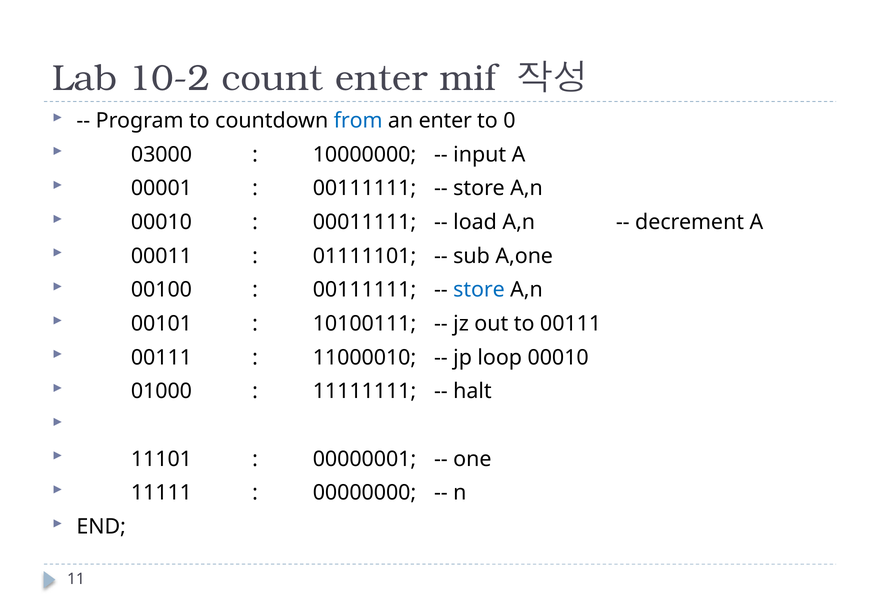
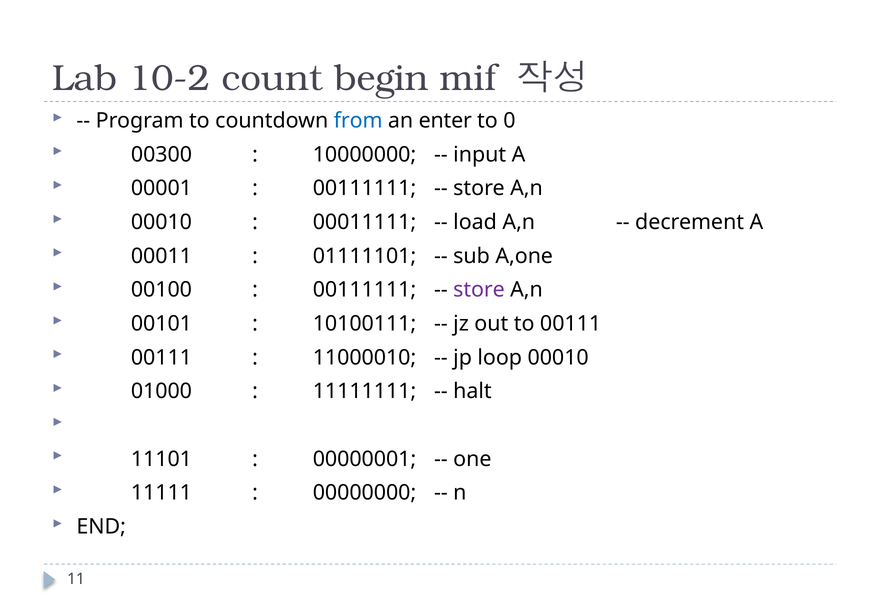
count enter: enter -> begin (382, 78)
03000: 03000 -> 00300 (161, 155)
store colour: blue -> purple (479, 290)
